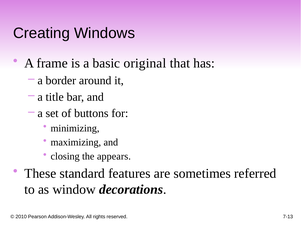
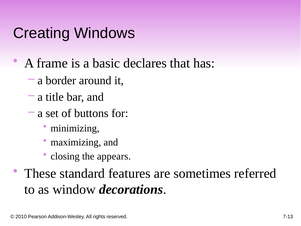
original: original -> declares (145, 63)
